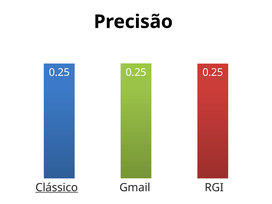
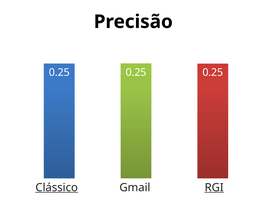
RGI underline: none -> present (214, 187)
